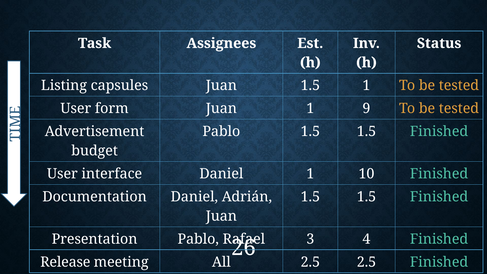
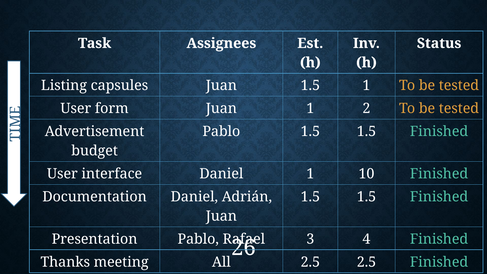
9: 9 -> 2 (366, 109)
Release: Release -> Thanks (65, 262)
